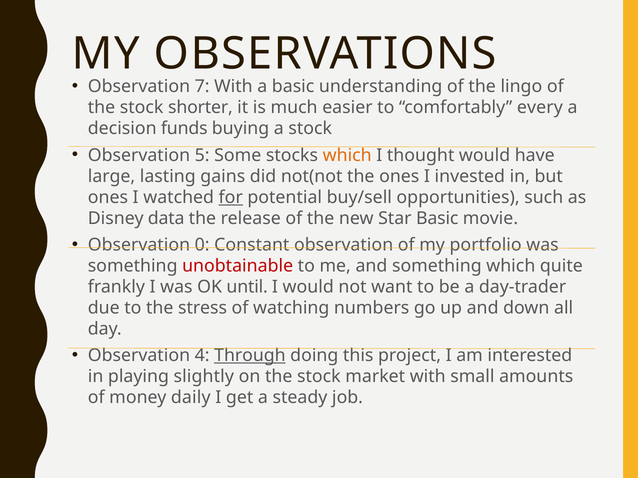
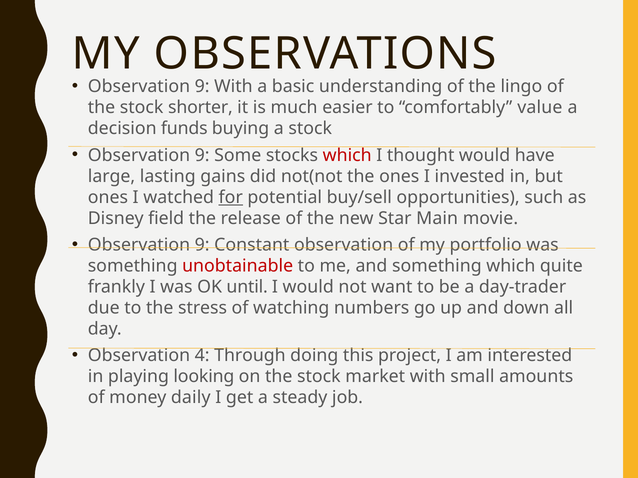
7: 7 -> 9 (202, 87)
every: every -> value (540, 108)
5: 5 -> 9 (202, 155)
which colour: orange -> red (347, 155)
data: data -> field (166, 219)
Star Basic: Basic -> Main (437, 219)
0: 0 -> 9 (202, 245)
Through underline: present -> none (250, 356)
slightly: slightly -> looking (204, 377)
